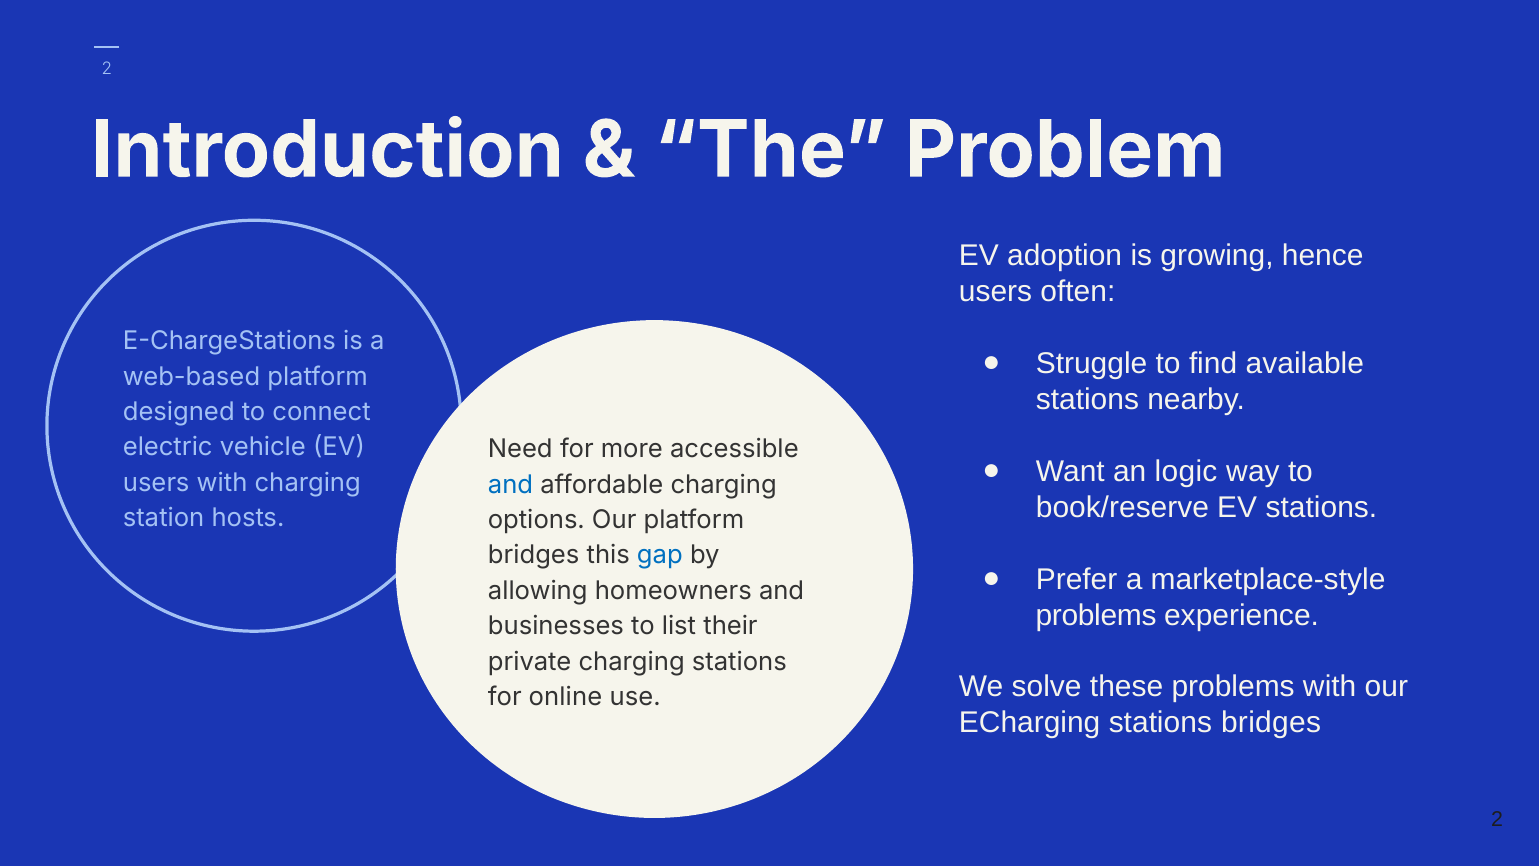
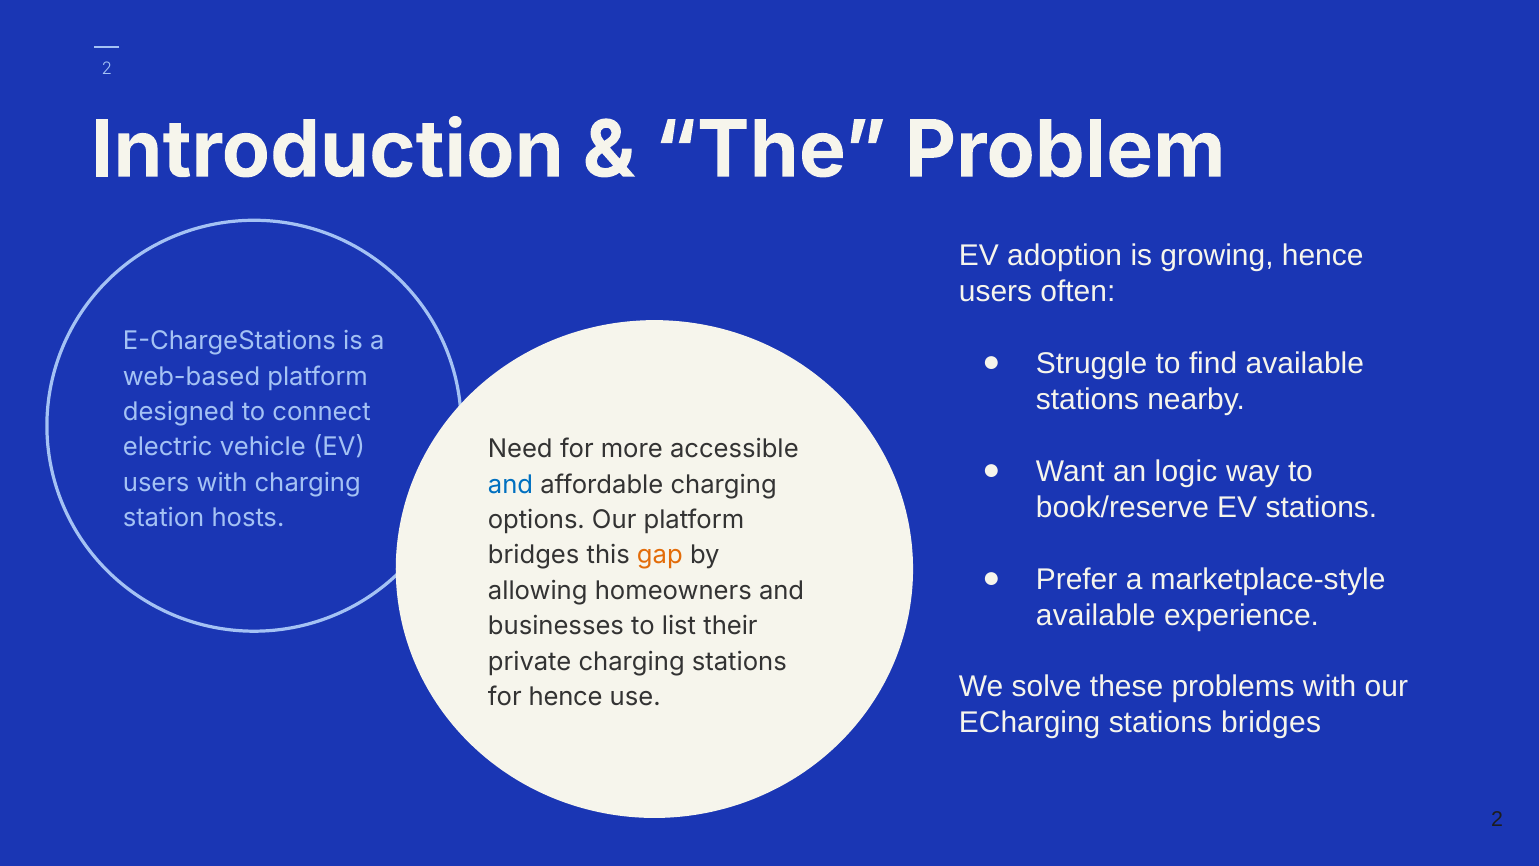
gap colour: blue -> orange (660, 555)
problems: problems -> available (1096, 615)
for online: online -> hence (566, 697)
